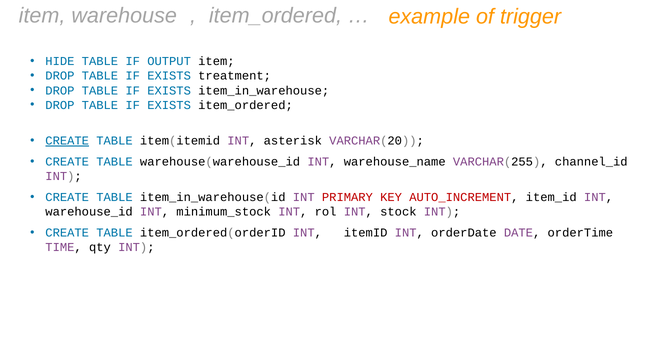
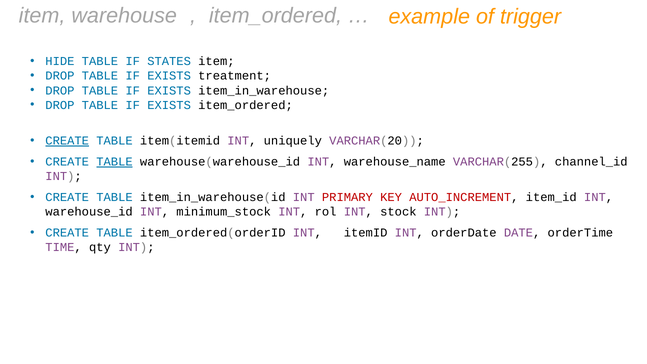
OUTPUT: OUTPUT -> STATES (169, 61)
asterisk: asterisk -> uniquely (293, 141)
TABLE underline: none -> present (115, 162)
